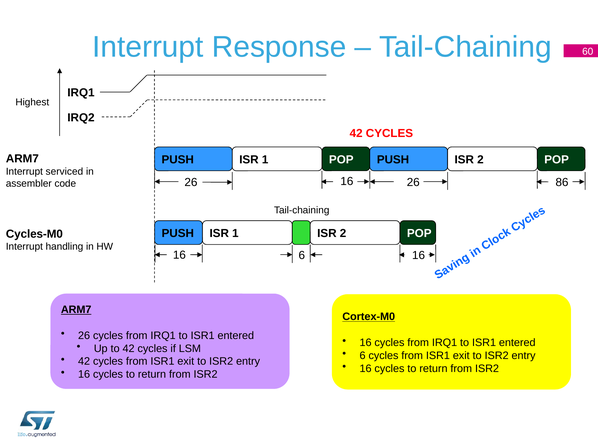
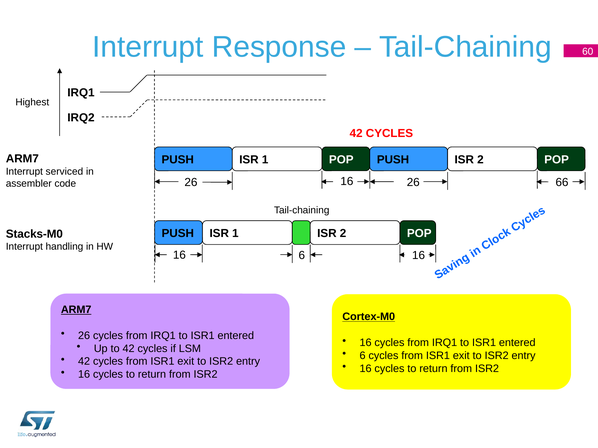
86: 86 -> 66 (562, 183)
Cycles-M0: Cycles-M0 -> Stacks-M0 (34, 234)
